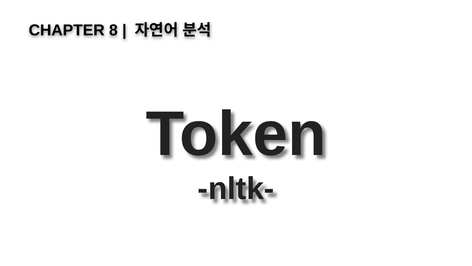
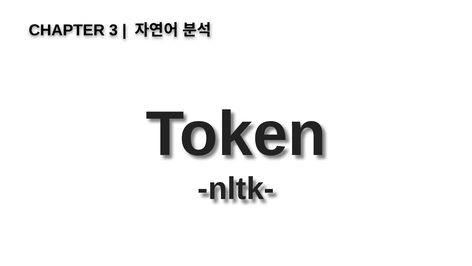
8: 8 -> 3 (113, 30)
